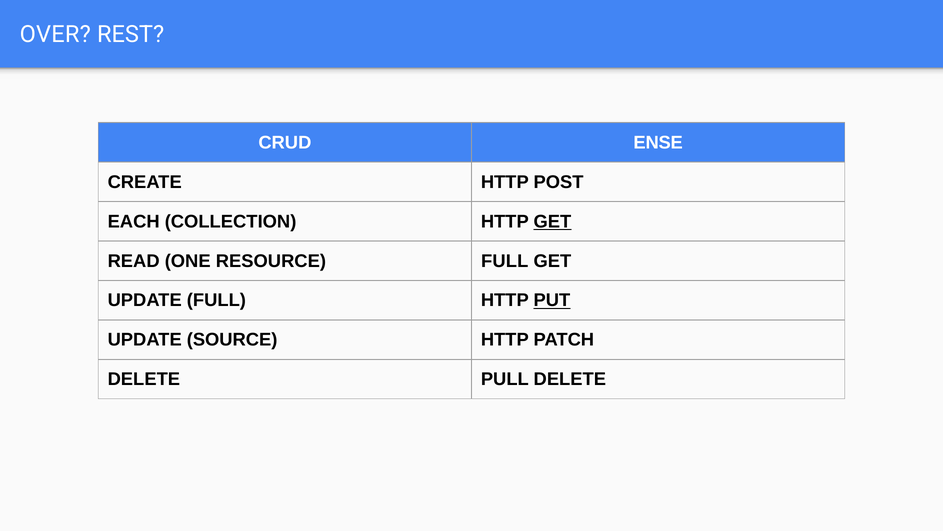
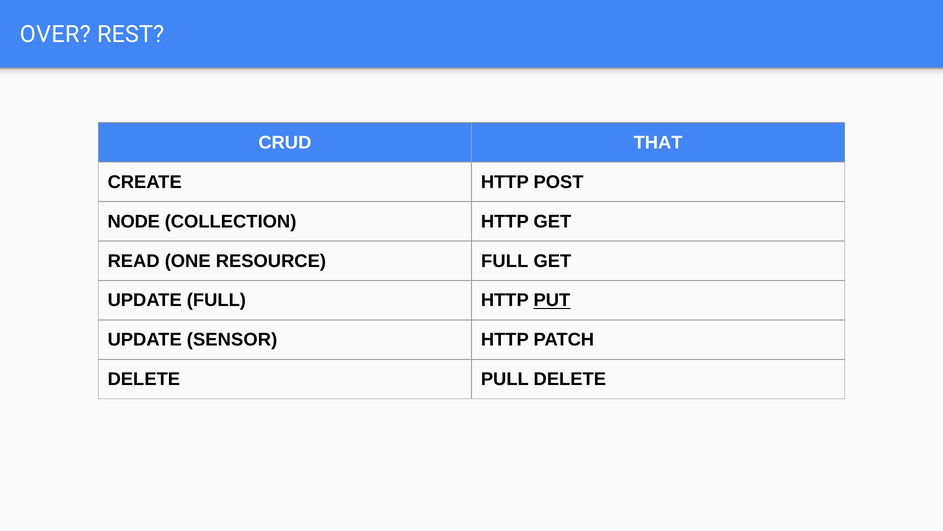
ENSE: ENSE -> THAT (658, 142)
EACH: EACH -> NODE (134, 221)
GET underline: present -> none (552, 221)
SOURCE: SOURCE -> SENSOR (232, 340)
